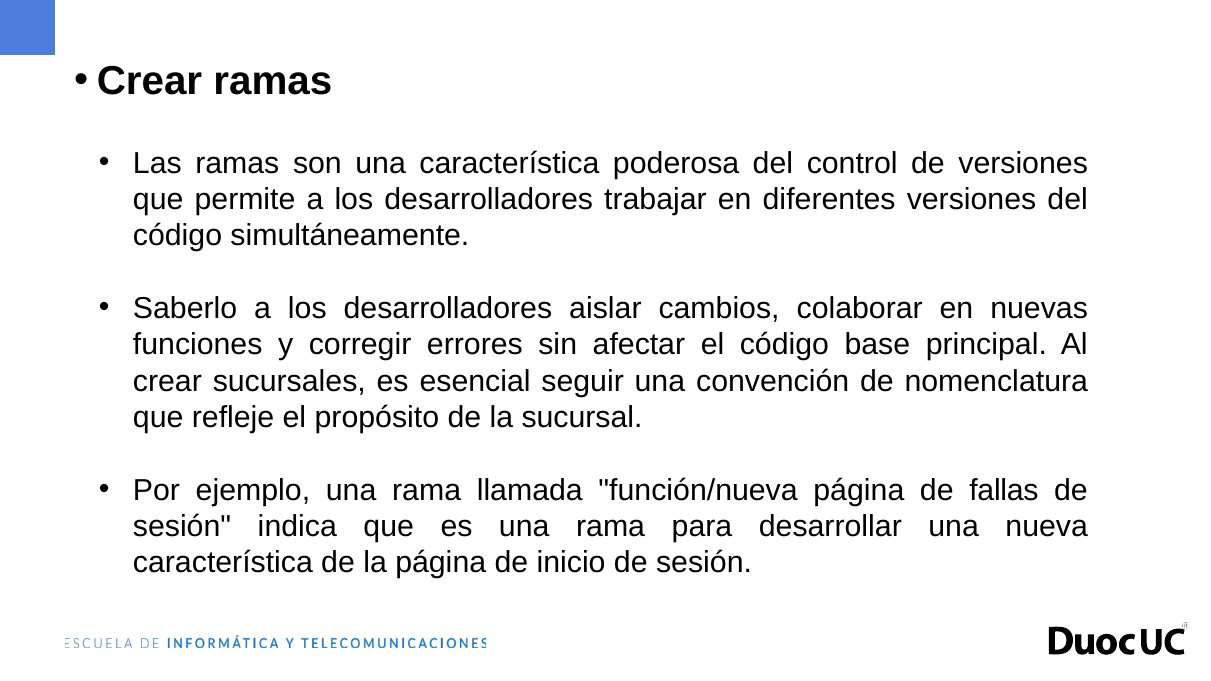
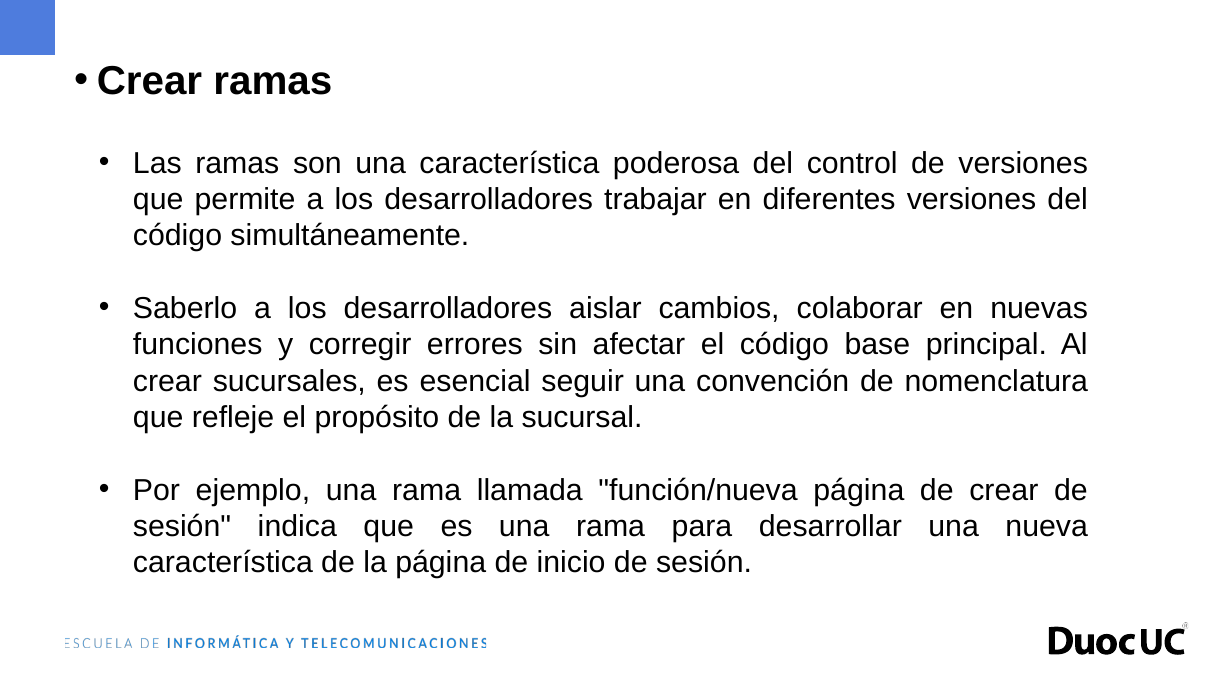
de fallas: fallas -> crear (1004, 490)
